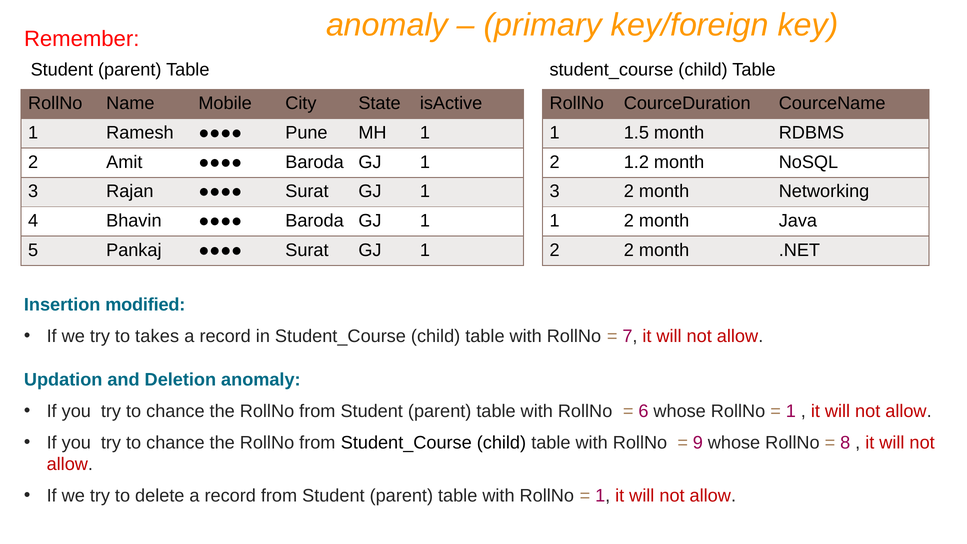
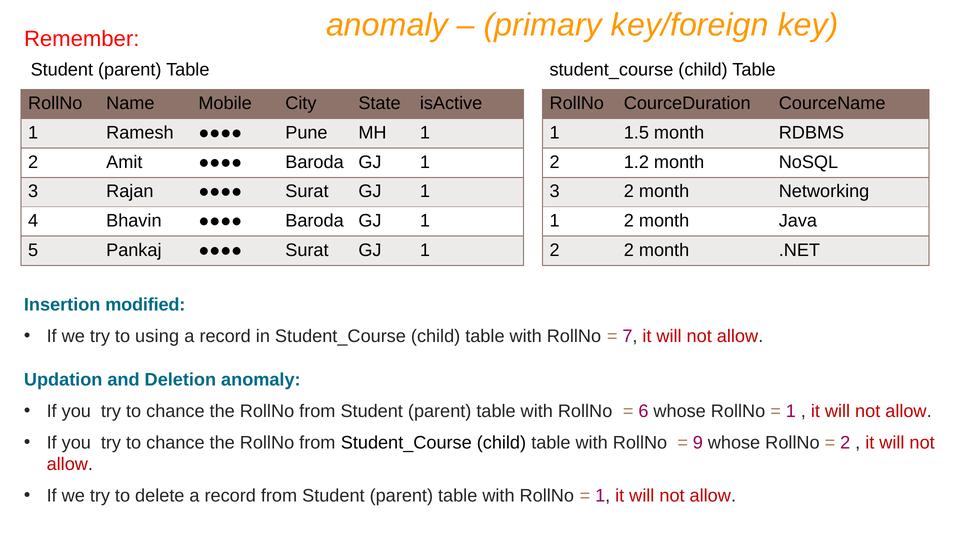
takes: takes -> using (157, 336)
8: 8 -> 2 (845, 442)
